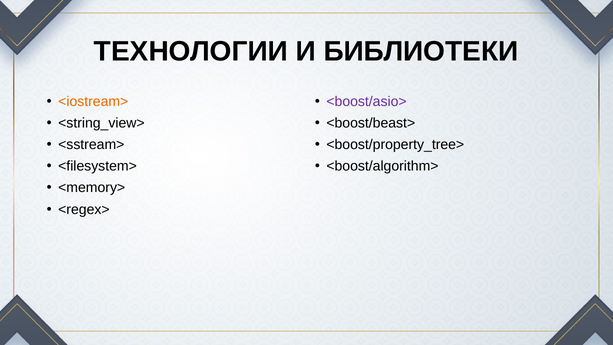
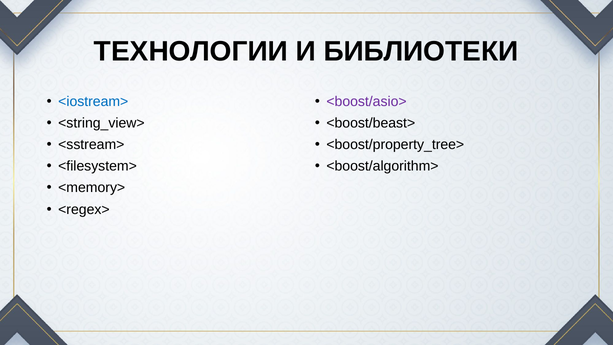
<iostream> colour: orange -> blue (93, 102)
